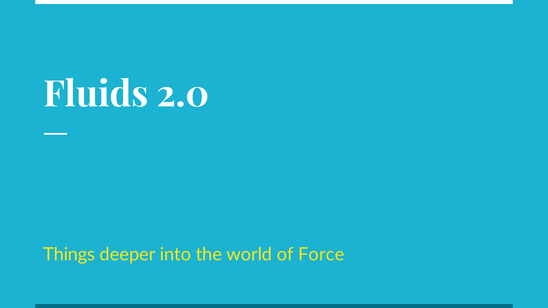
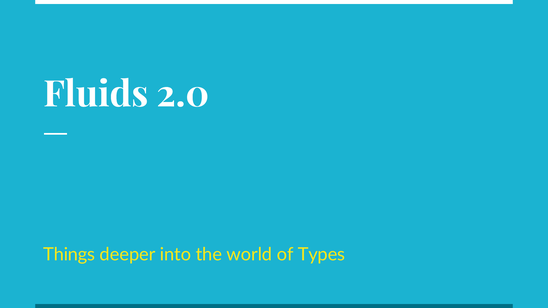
Force: Force -> Types (321, 255)
